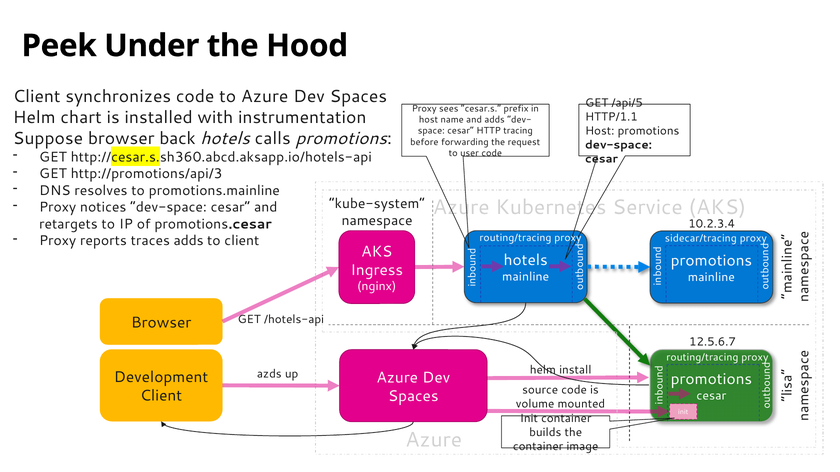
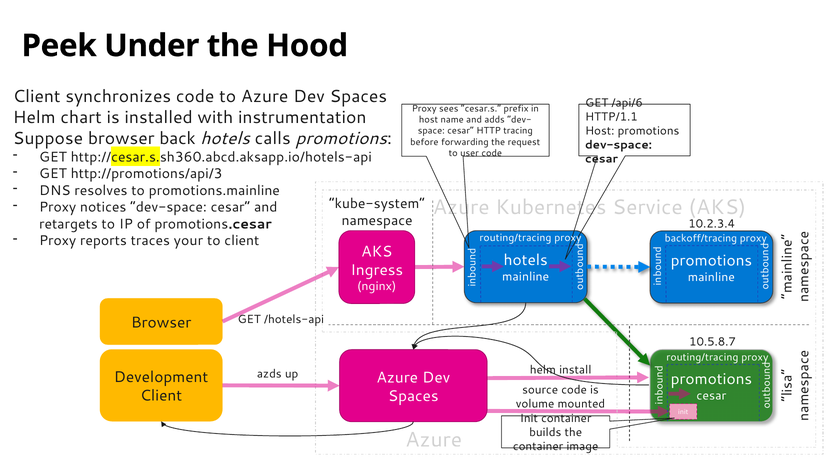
/api/5: /api/5 -> /api/6 (627, 103)
traces adds: adds -> your (188, 241)
sidecar/tracing: sidecar/tracing -> backoff/tracing (701, 239)
12.5.6.7: 12.5.6.7 -> 10.5.8.7 (712, 342)
